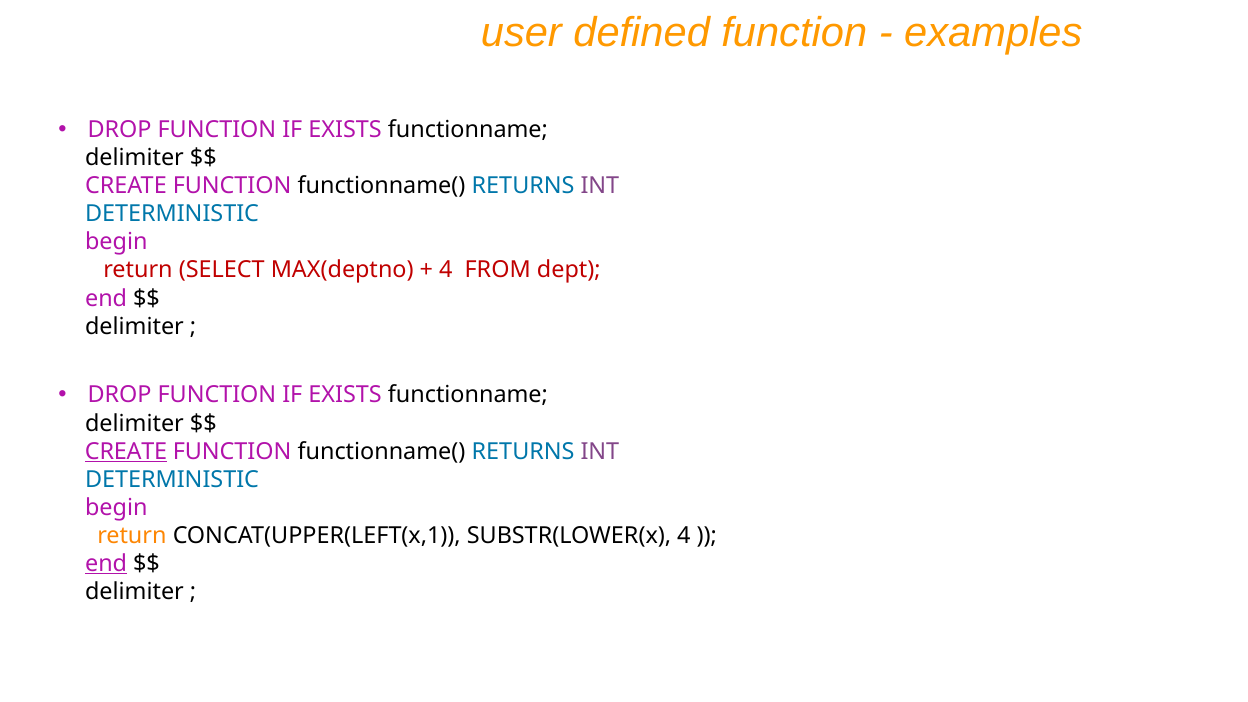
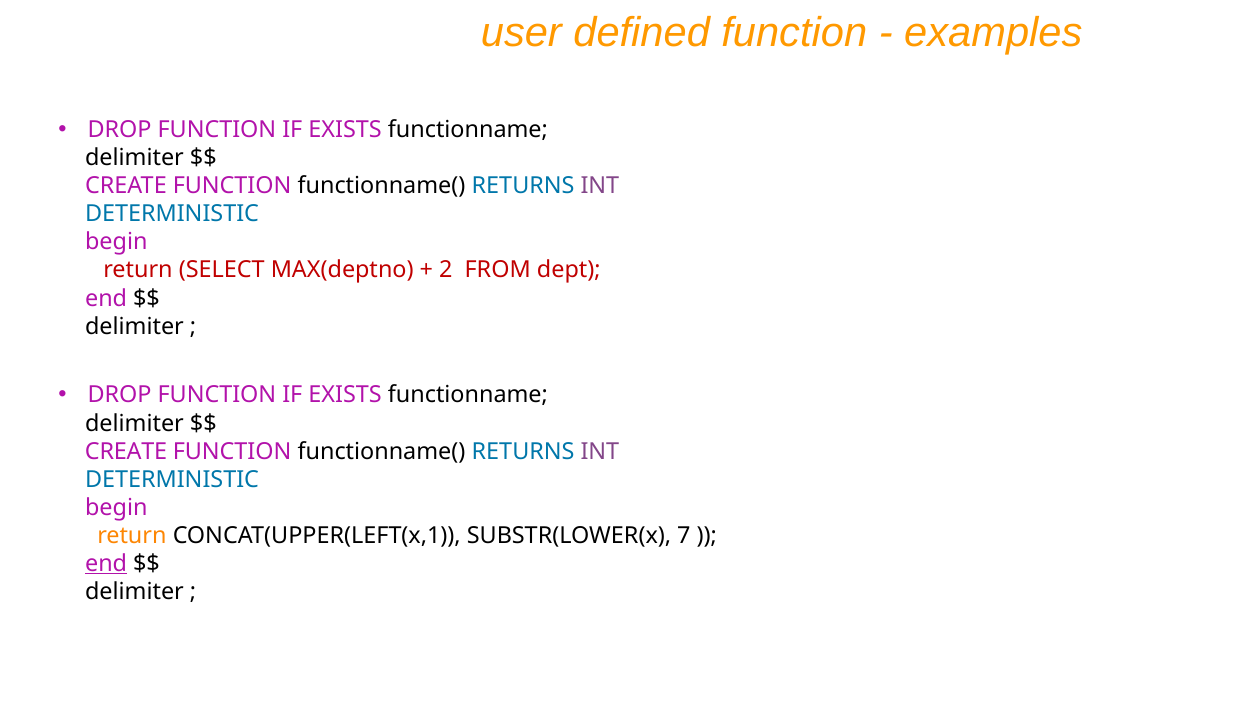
4: 4 -> 2 (446, 270)
CREATE underline: present -> none (126, 451)
SUBSTR(LOWER(x 4: 4 -> 7 (684, 536)
